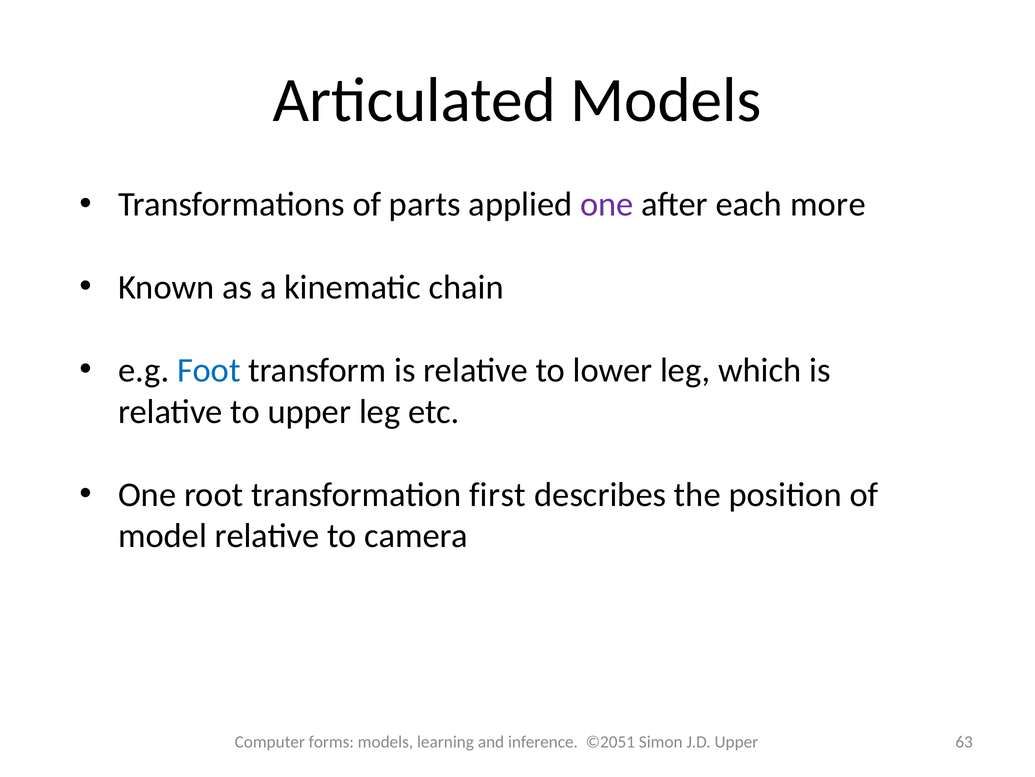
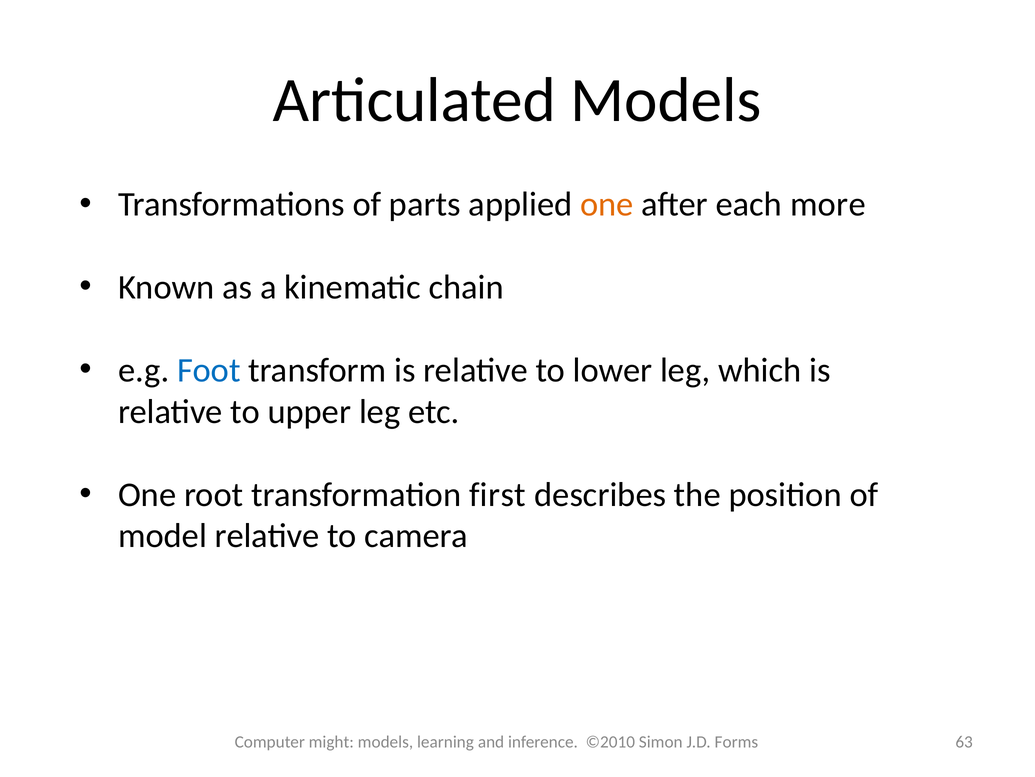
one colour: purple -> orange (607, 204)
forms: forms -> might (331, 741)
©2051: ©2051 -> ©2010 (610, 741)
J.D Upper: Upper -> Forms (736, 741)
